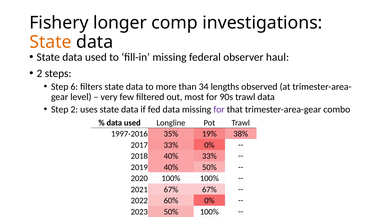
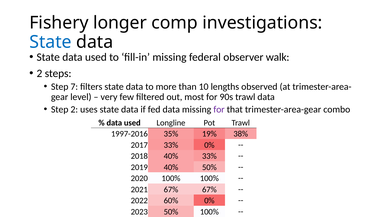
State colour: orange -> blue (50, 42)
haul: haul -> walk (278, 57)
6: 6 -> 7 (74, 86)
34: 34 -> 10 (204, 86)
